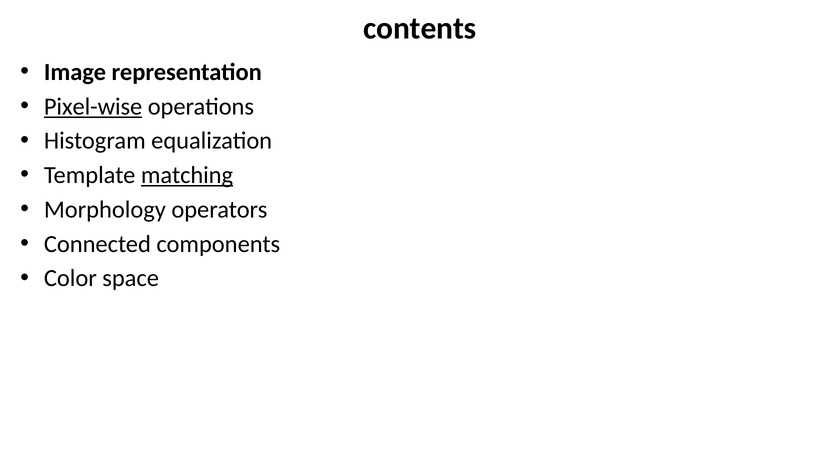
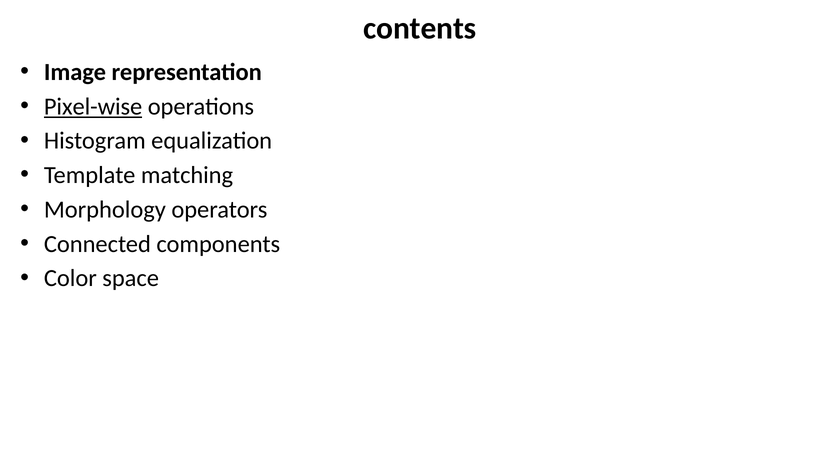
matching underline: present -> none (187, 175)
